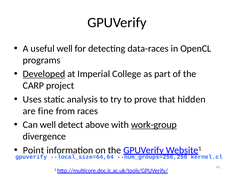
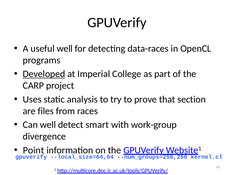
hidden: hidden -> section (192, 100)
fine: fine -> files (46, 111)
above: above -> smart (97, 125)
work-group underline: present -> none (154, 125)
